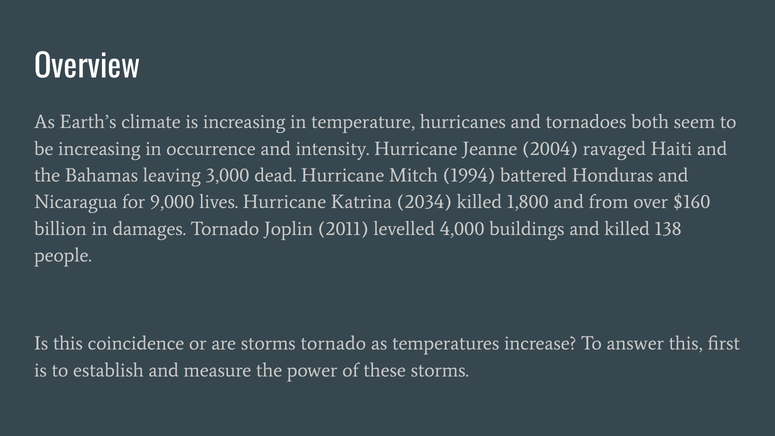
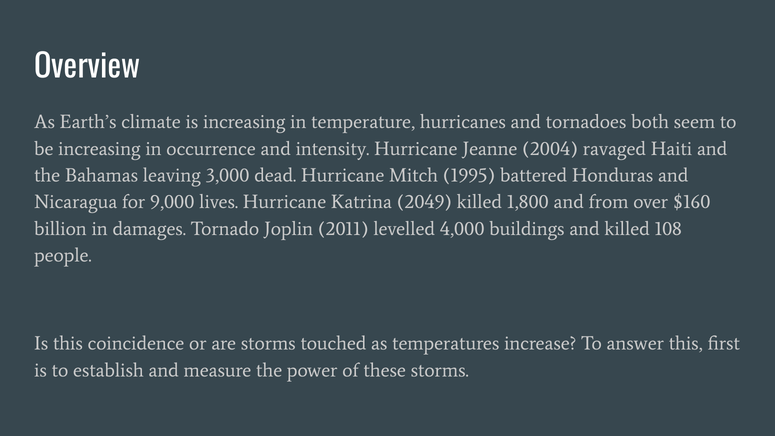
1994: 1994 -> 1995 (469, 175)
2034: 2034 -> 2049 (424, 202)
138: 138 -> 108 (668, 229)
storms tornado: tornado -> touched (333, 343)
